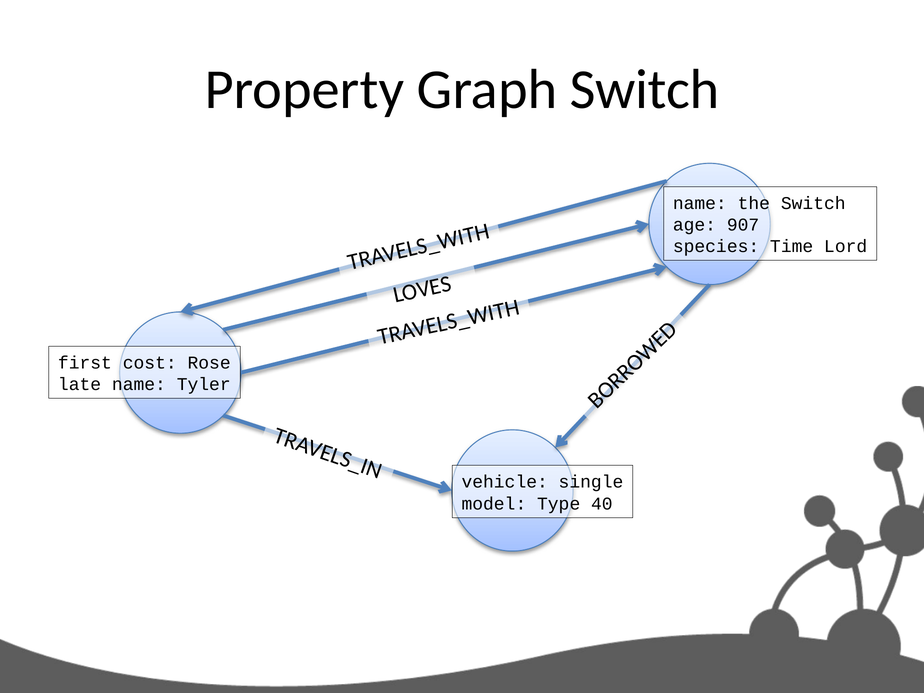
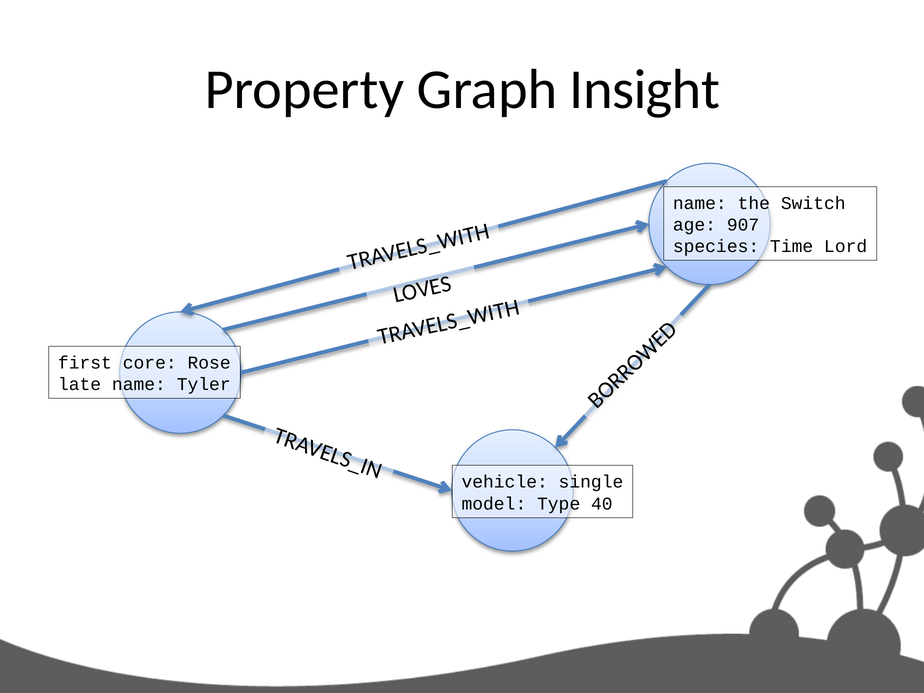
Graph Switch: Switch -> Insight (645, 89)
cost: cost -> core (150, 363)
